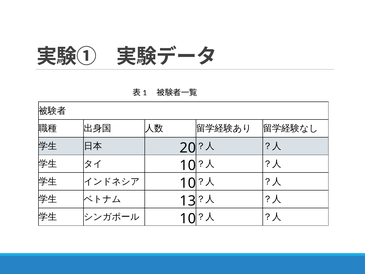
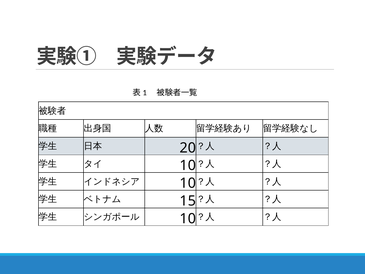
13: 13 -> 15 (188, 201)
